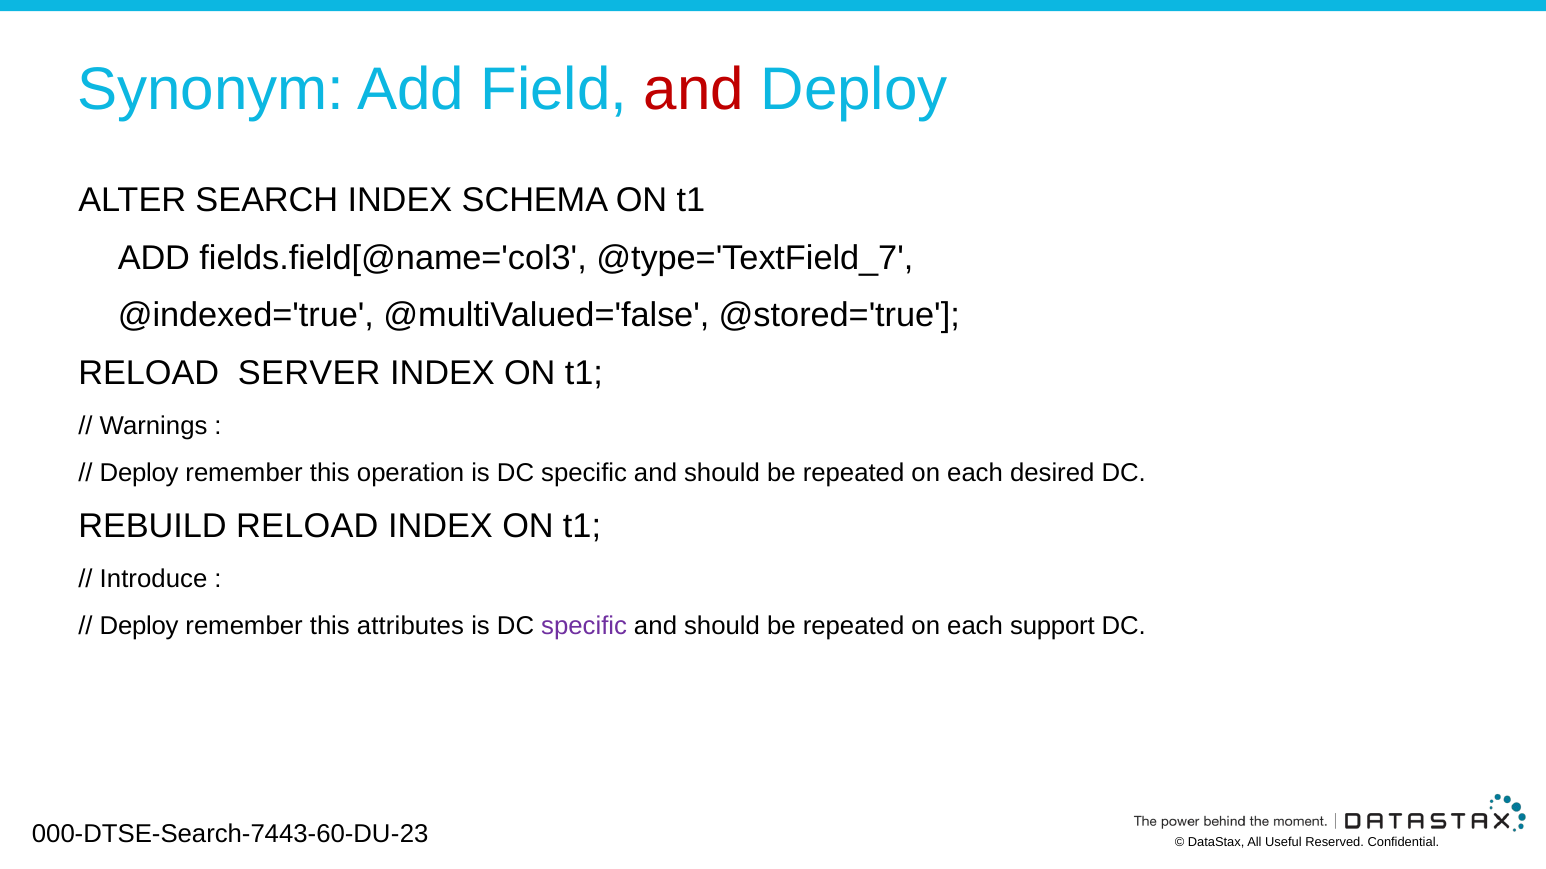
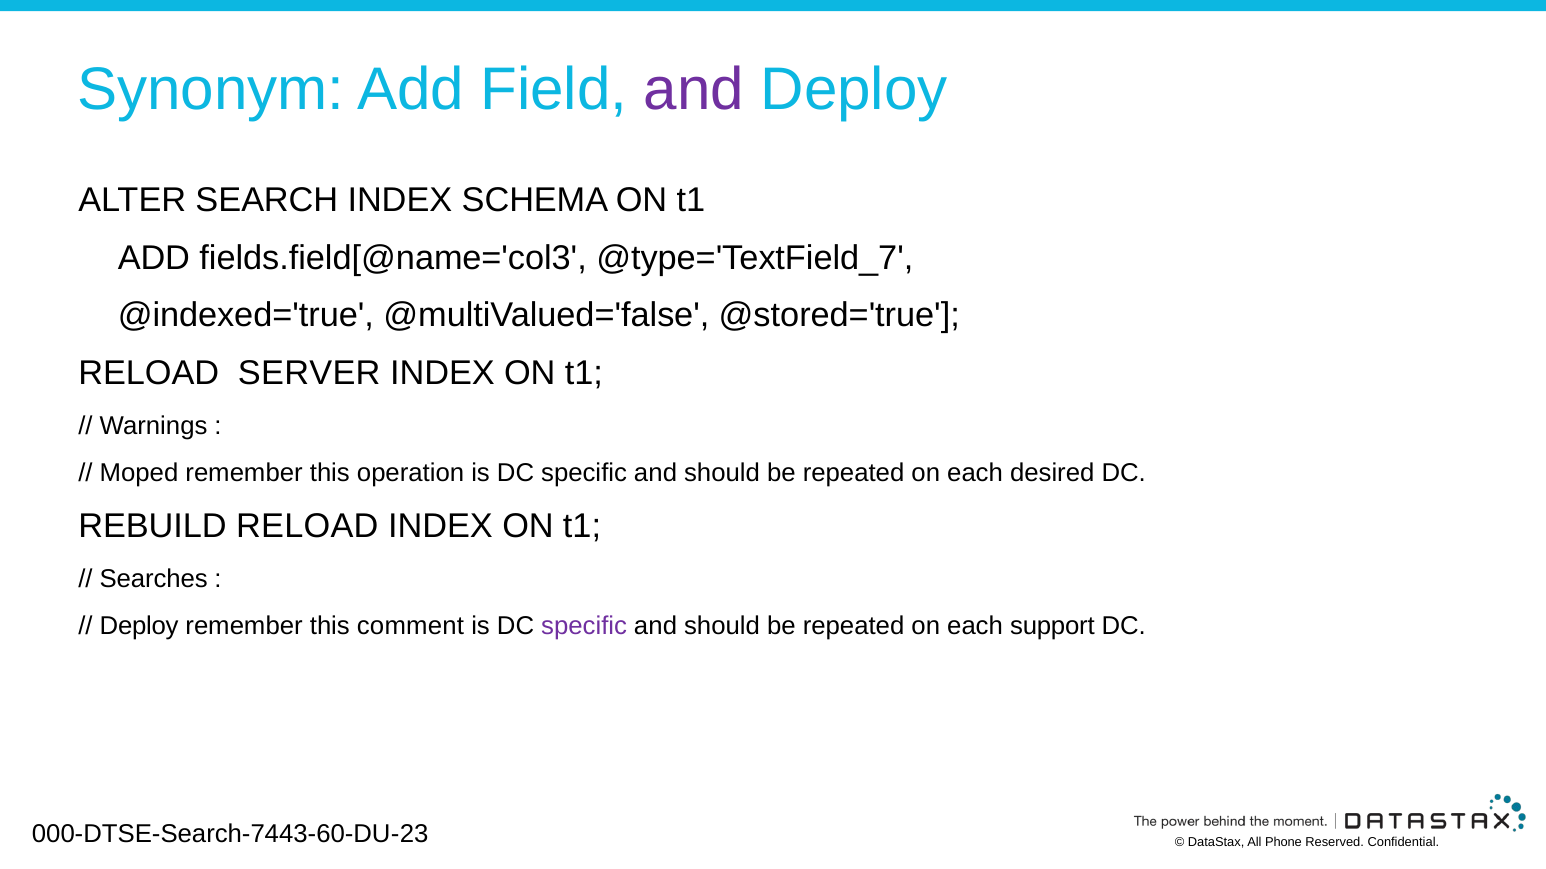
and colour: red -> purple (694, 90)
Deploy: Deploy -> Moped (139, 474)
Introduce: Introduce -> Searches (154, 579)
attributes: attributes -> comment (410, 627)
Useful: Useful -> Phone (1283, 843)
